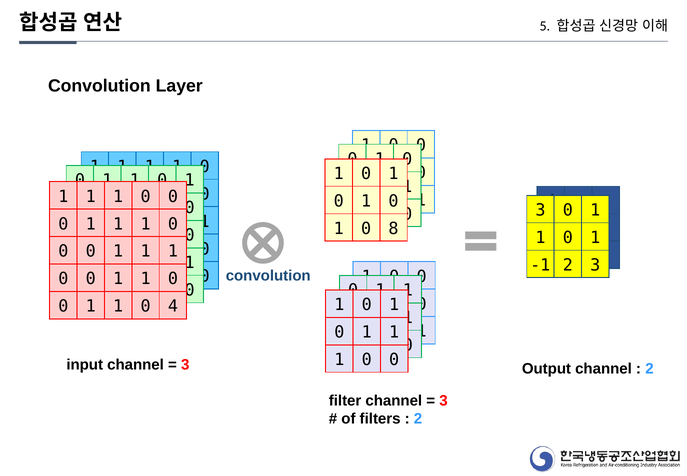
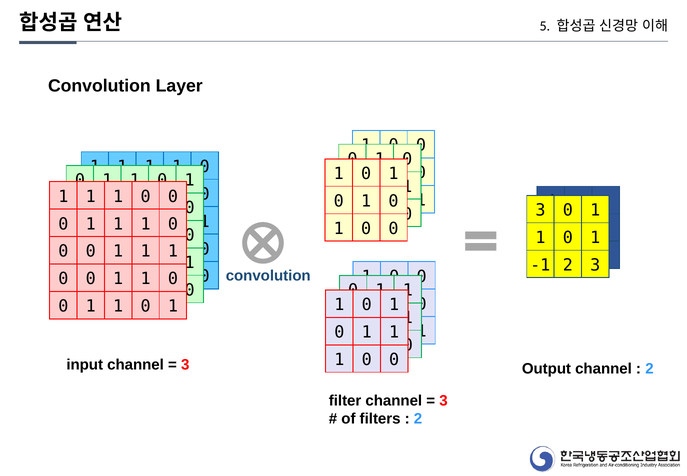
8: 8 -> 0 (394, 228)
4: 4 -> 1 (173, 306)
